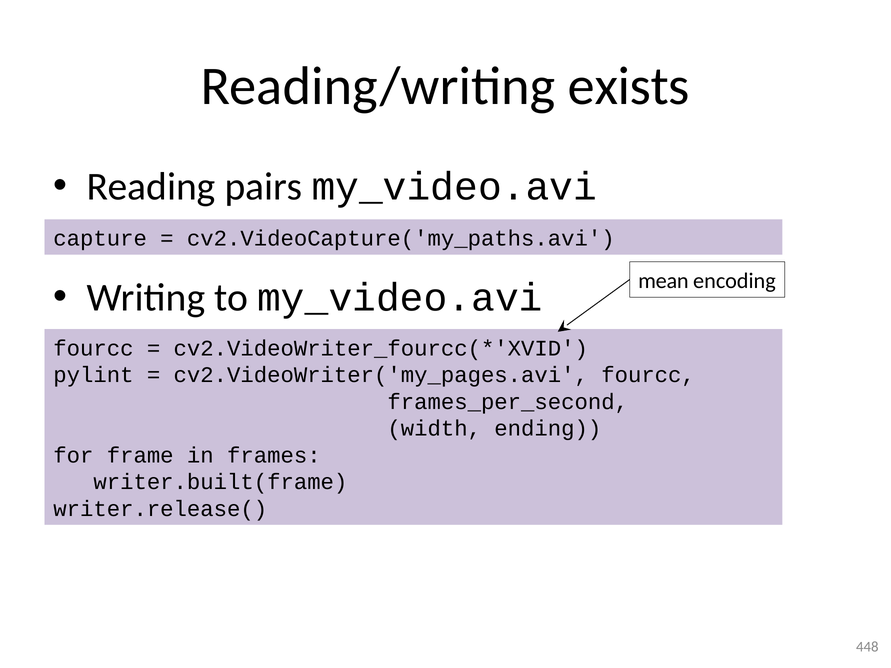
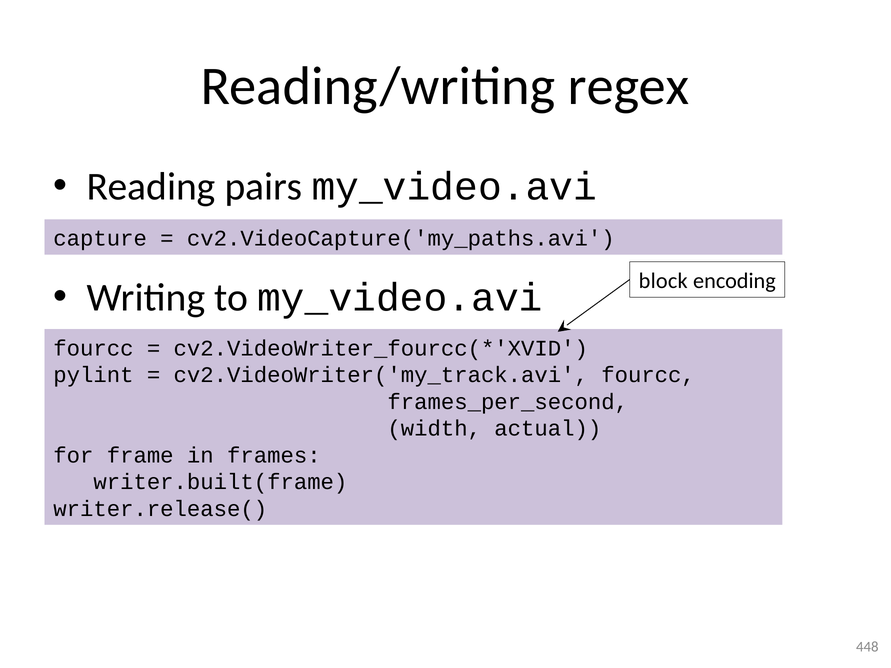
exists: exists -> regex (629, 86)
mean: mean -> block (663, 281)
cv2.VideoWriter('my_pages.avi: cv2.VideoWriter('my_pages.avi -> cv2.VideoWriter('my_track.avi (381, 375)
ending: ending -> actual (548, 429)
